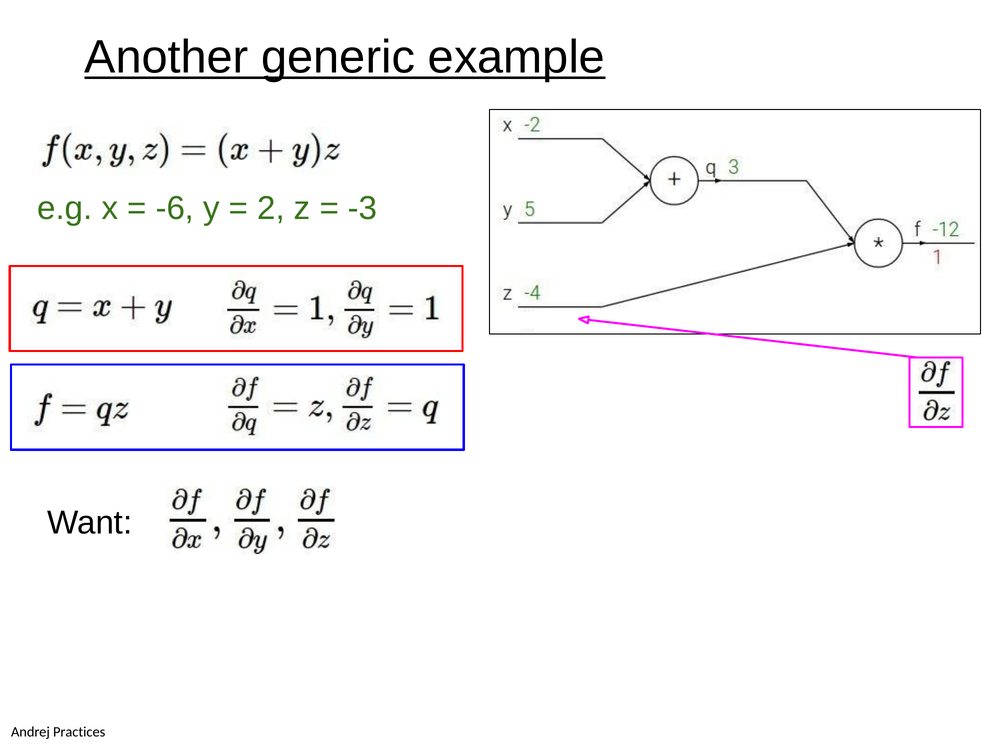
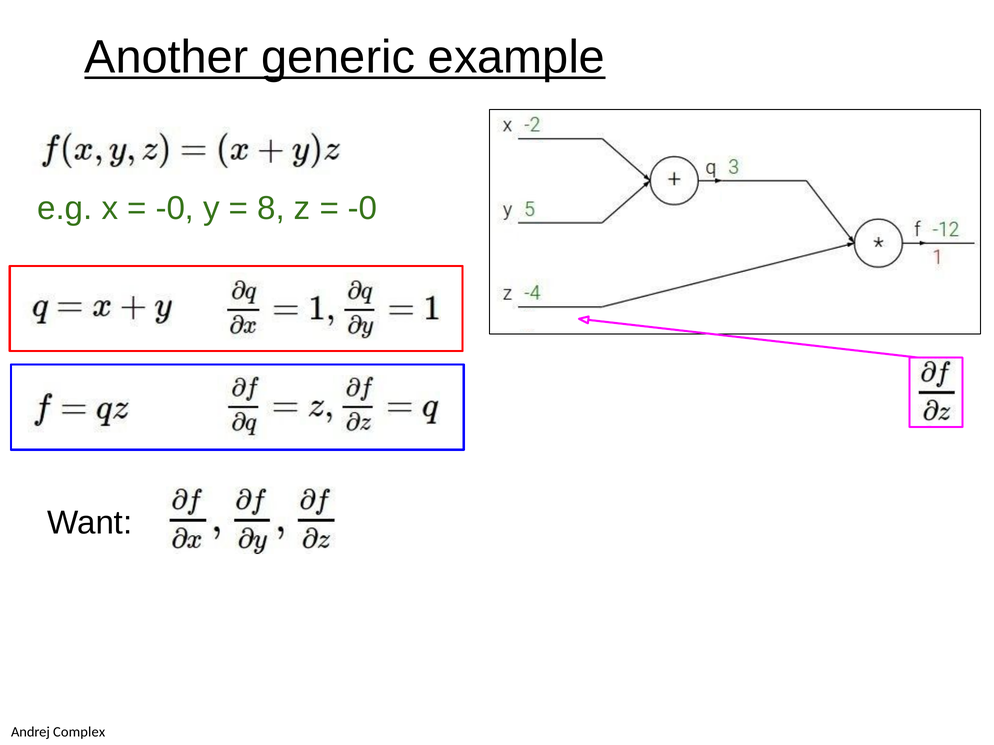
-6: -6 -> -0 (175, 208)
2: 2 -> 8 (271, 208)
-3: -3 -> -0 (363, 208)
Practices: Practices -> Complex (79, 732)
